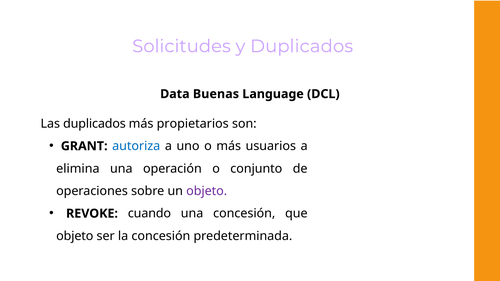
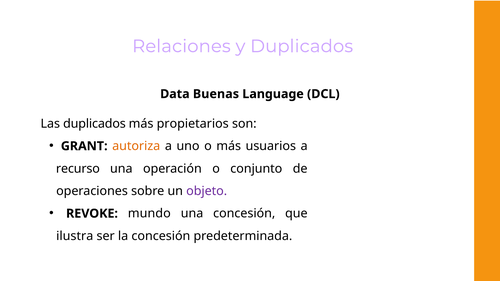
Solicitudes: Solicitudes -> Relaciones (181, 46)
autoriza colour: blue -> orange (136, 146)
elimina: elimina -> recurso (78, 169)
cuando: cuando -> mundo (149, 214)
objeto: objeto -> ilustra (75, 236)
